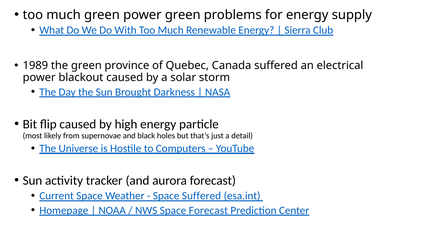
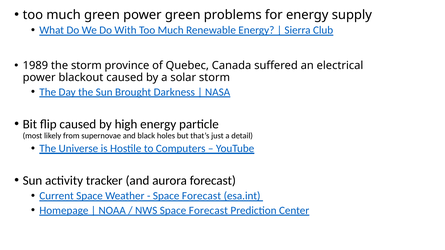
the green: green -> storm (86, 66)
Suffered: Suffered -> Forecast (201, 196)
